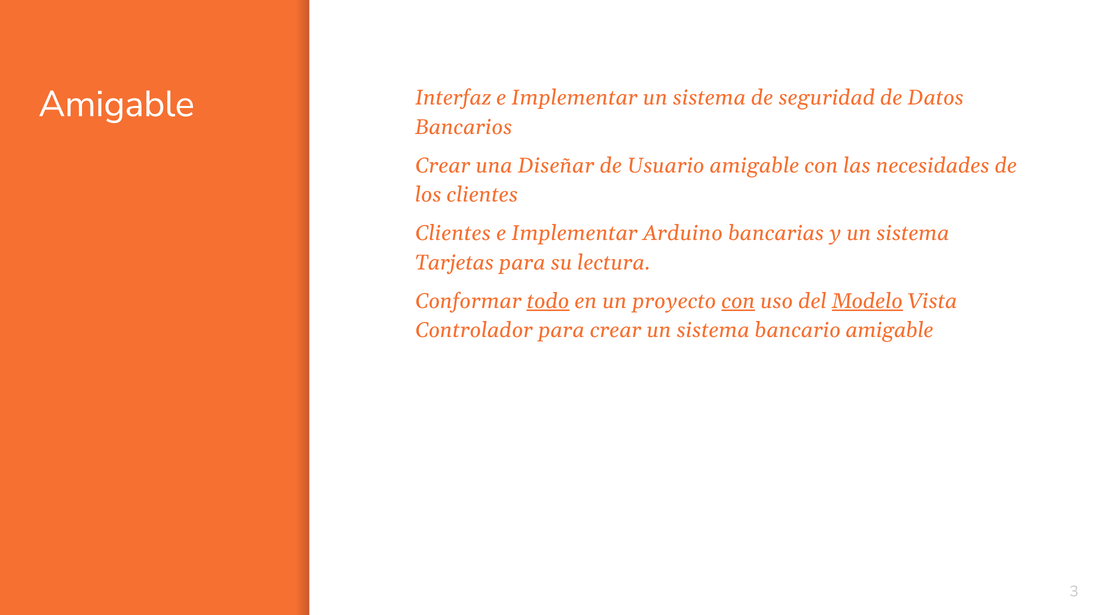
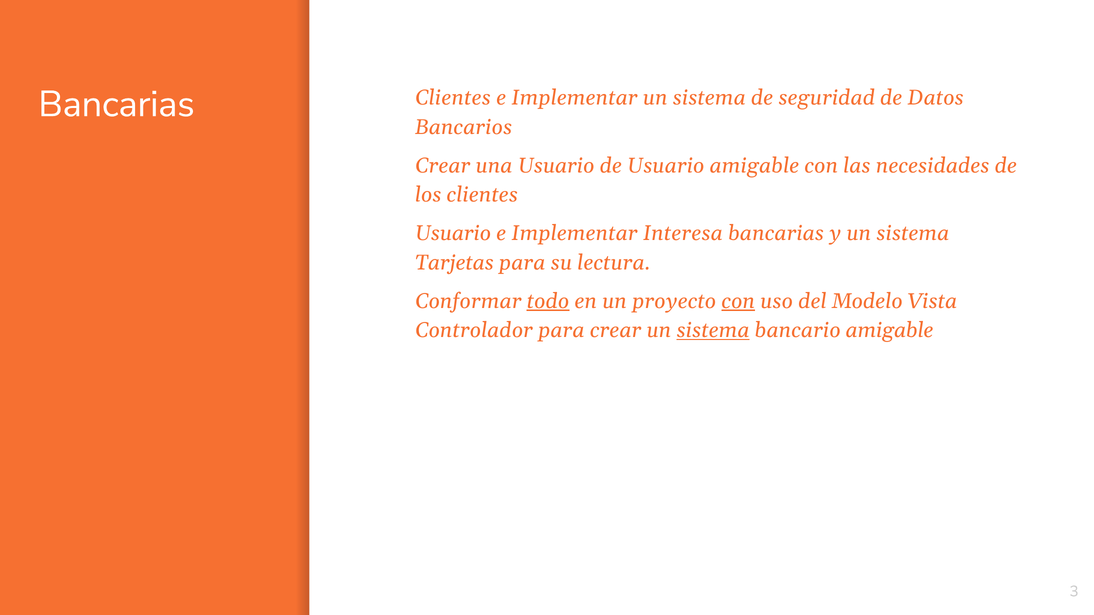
Amigable: Amigable -> Bancarias (116, 104)
Interfaz: Interfaz -> Clientes (453, 98)
una Diseñar: Diseñar -> Usuario (556, 166)
Clientes: Clientes -> Usuario (453, 233)
Arduino: Arduino -> Interesa (683, 233)
Modelo underline: present -> none (867, 301)
sistema underline: none -> present (713, 331)
